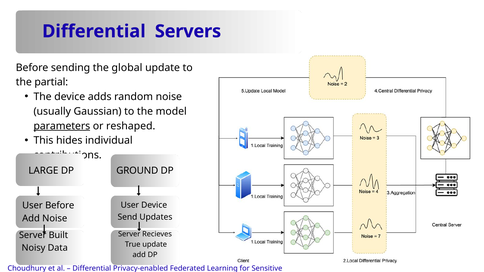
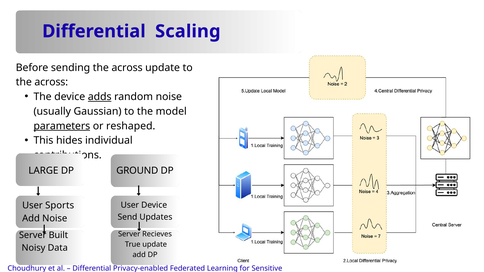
Servers: Servers -> Scaling (188, 31)
sending the global: global -> across (127, 68)
partial: partial -> across (51, 82)
adds underline: none -> present (100, 97)
User Before: Before -> Sports (60, 205)
